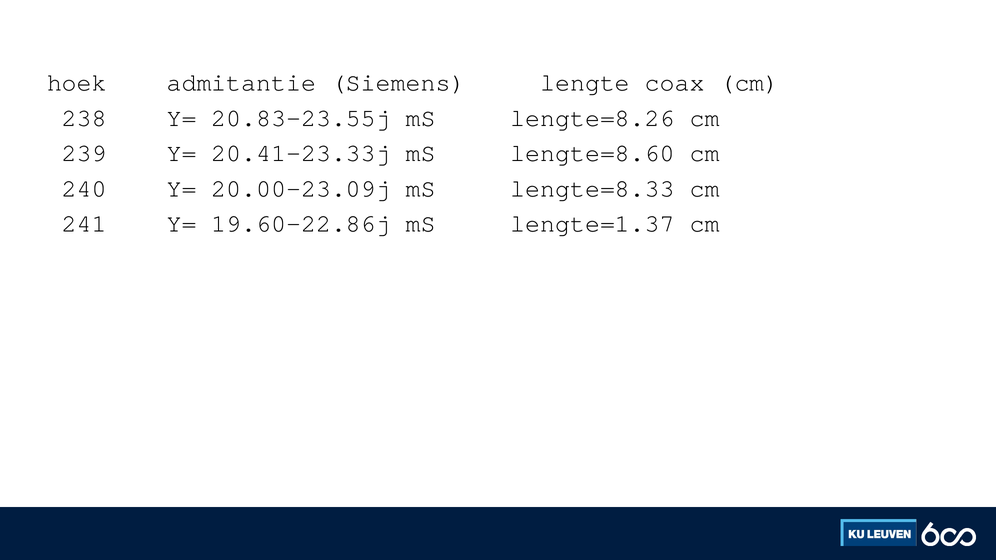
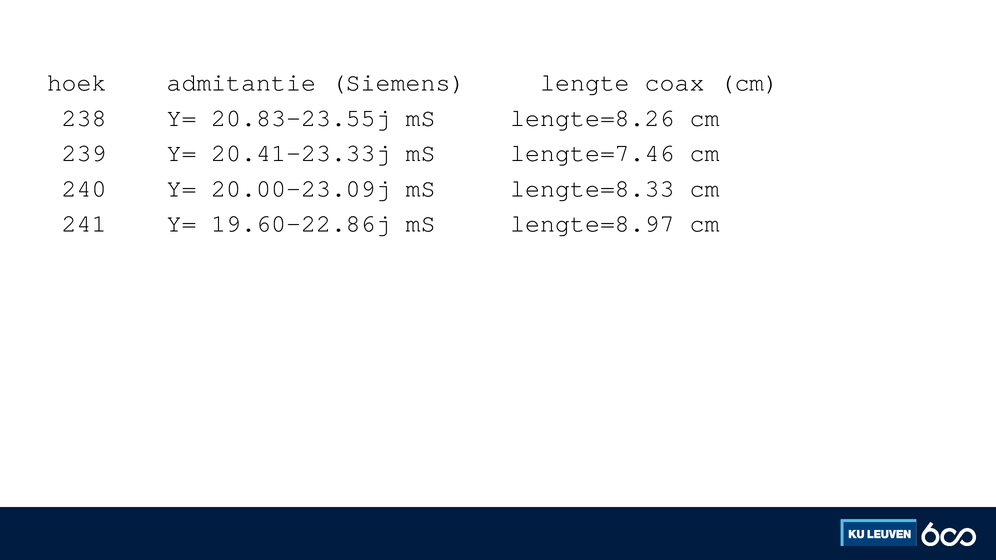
lengte=8.60: lengte=8.60 -> lengte=7.46 (593, 153)
lengte=1.37: lengte=1.37 -> lengte=8.97 (593, 224)
